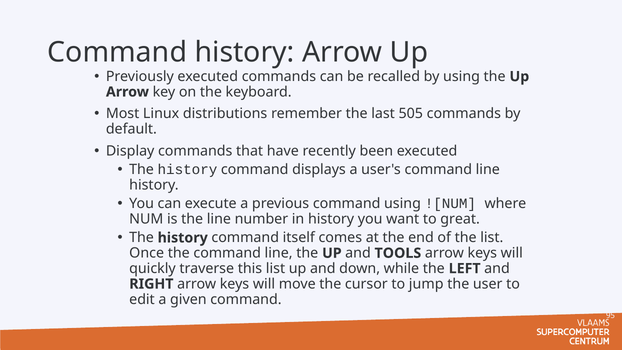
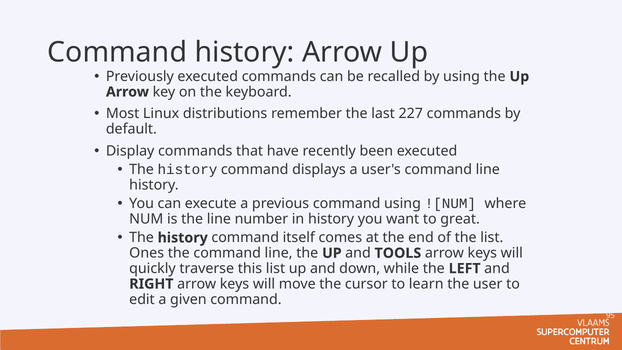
505: 505 -> 227 (411, 114)
Once: Once -> Ones (147, 253)
jump: jump -> learn (426, 284)
